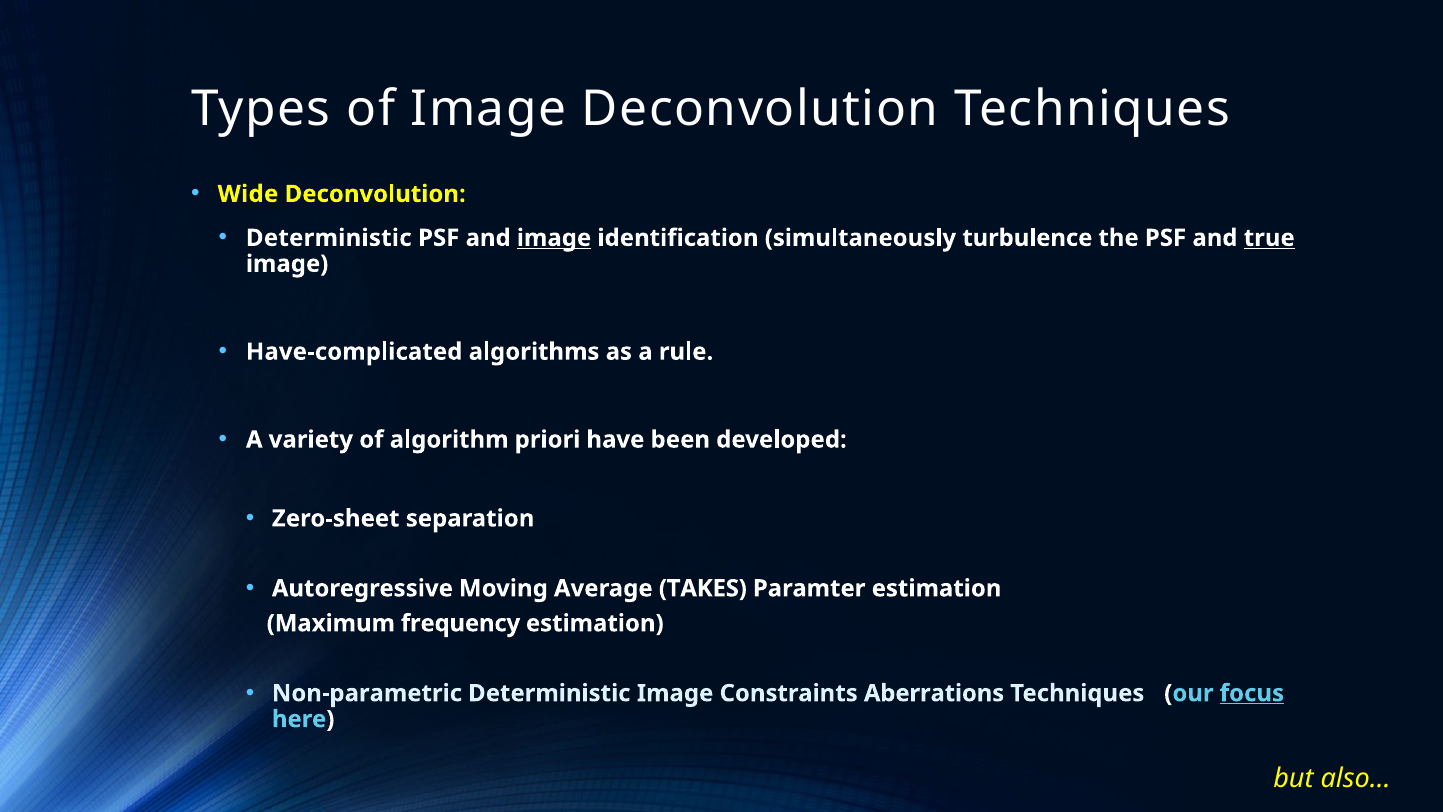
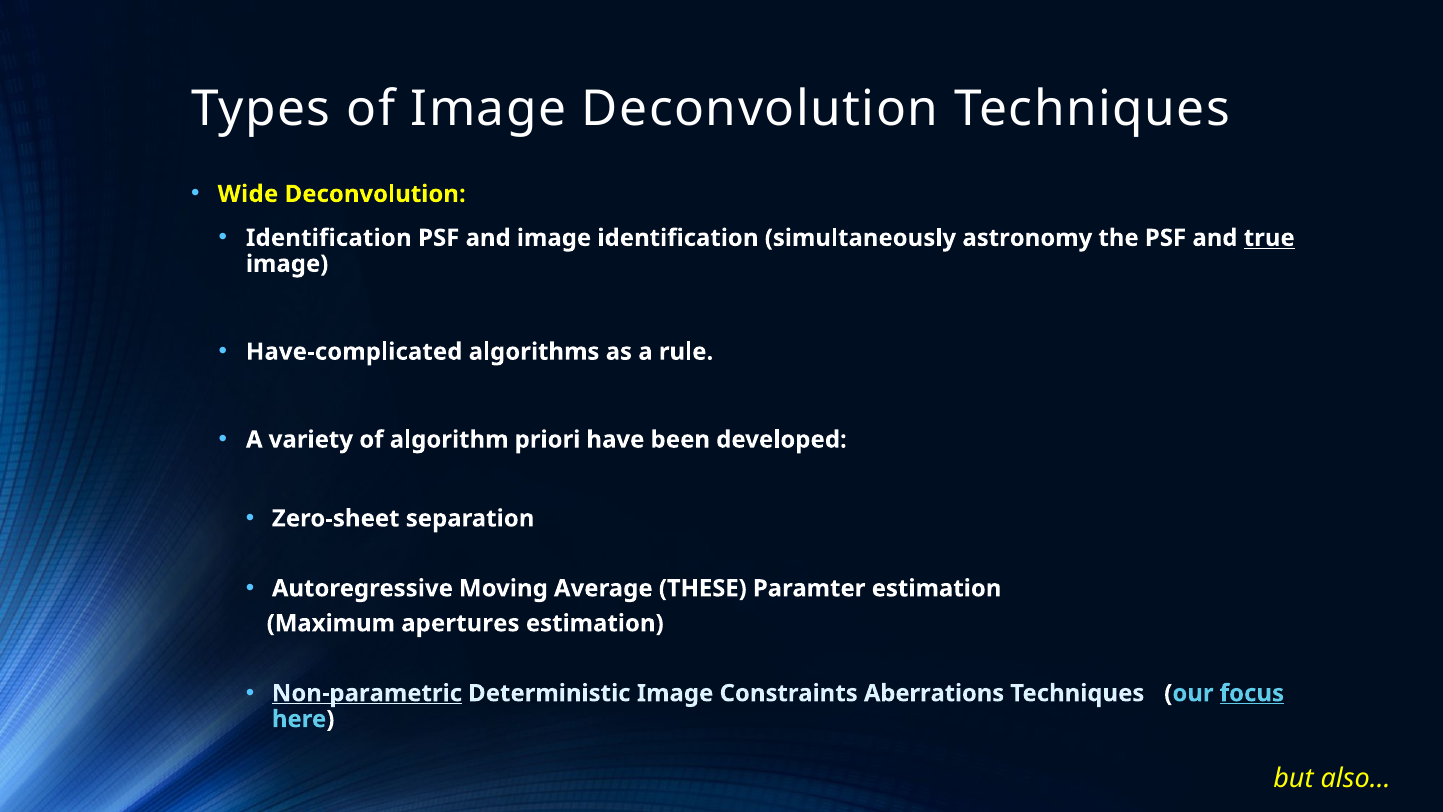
Deterministic: Deterministic -> Identification (329, 238)
image underline: present -> none (554, 238)
turbulence: turbulence -> astronomy (1027, 238)
TAKES: TAKES -> THESE (703, 588)
frequency: frequency -> apertures (460, 623)
Non-parametric underline: none -> present (367, 693)
